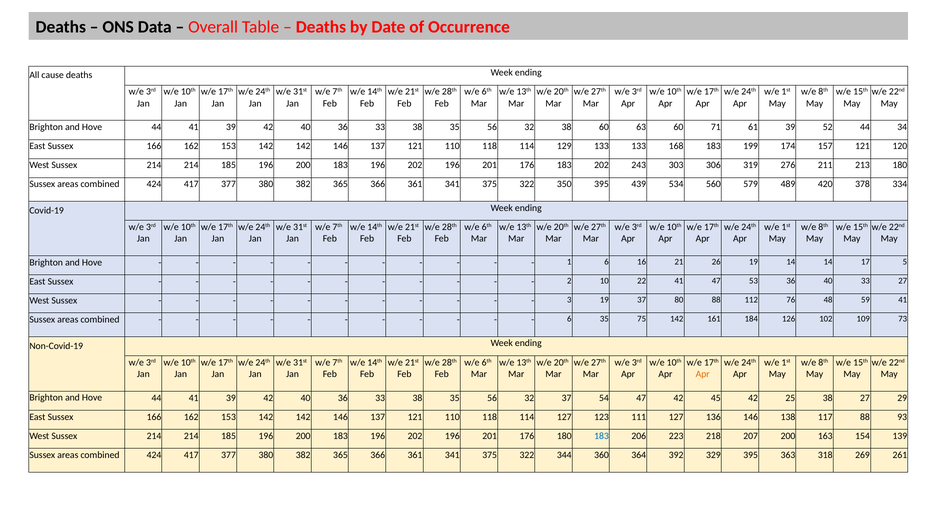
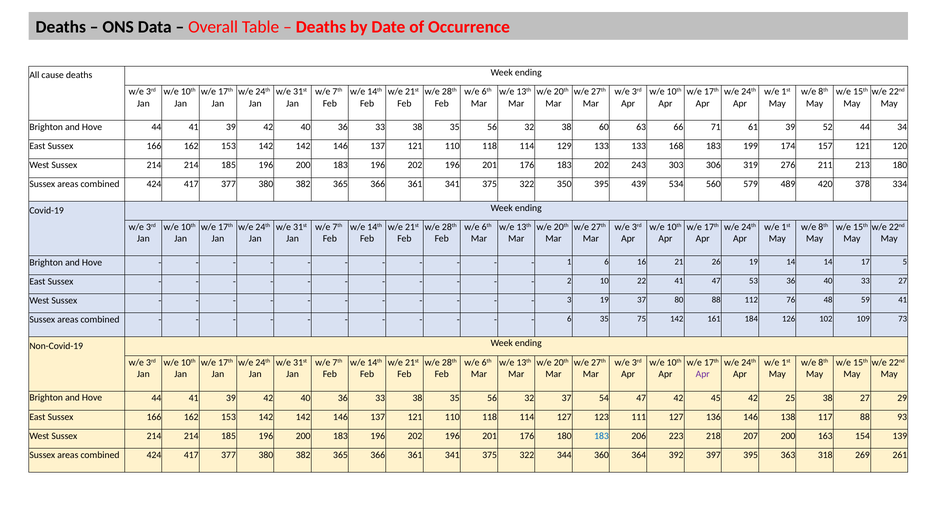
63 60: 60 -> 66 (678, 127)
Apr colour: orange -> purple (703, 374)
329: 329 -> 397 (713, 455)
